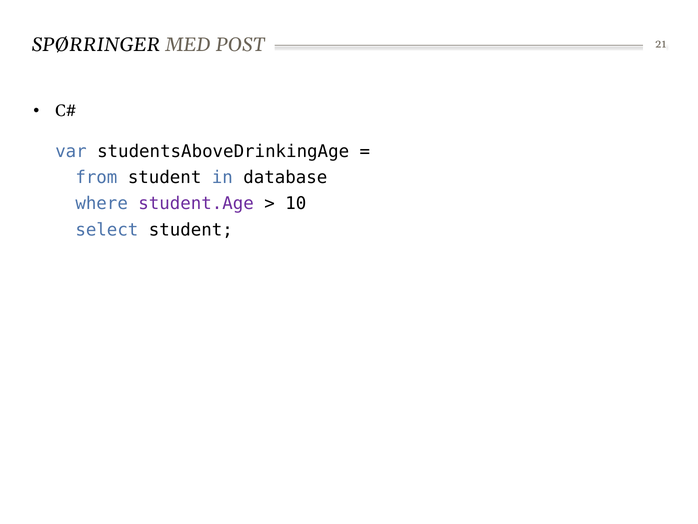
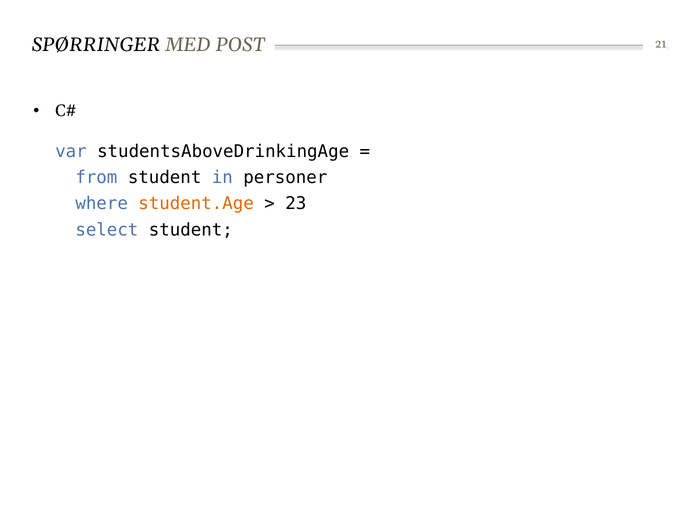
database: database -> personer (285, 177)
student.Age colour: purple -> orange (196, 203)
10: 10 -> 23 (296, 203)
